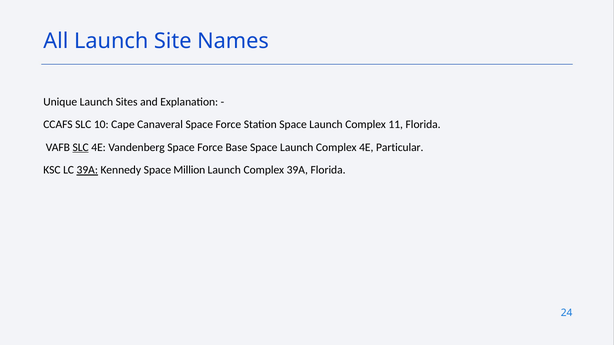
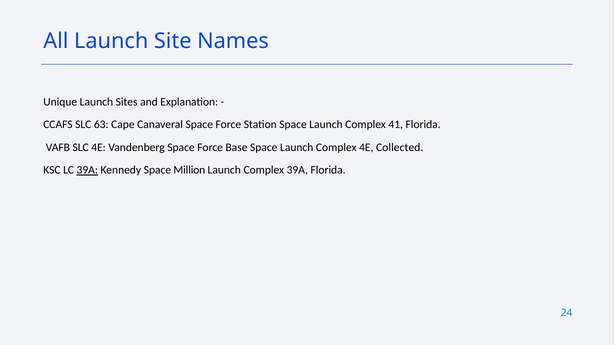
10: 10 -> 63 (101, 125)
11: 11 -> 41 (396, 125)
SLC underline: present -> none (81, 147)
Particular: Particular -> Collected (400, 147)
